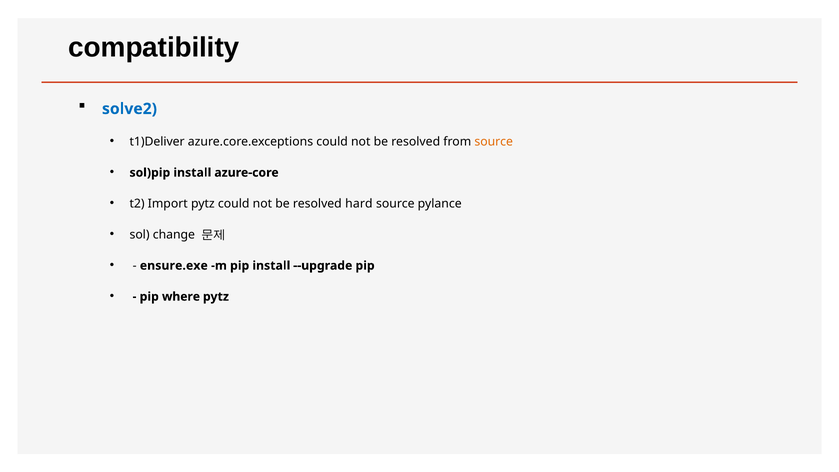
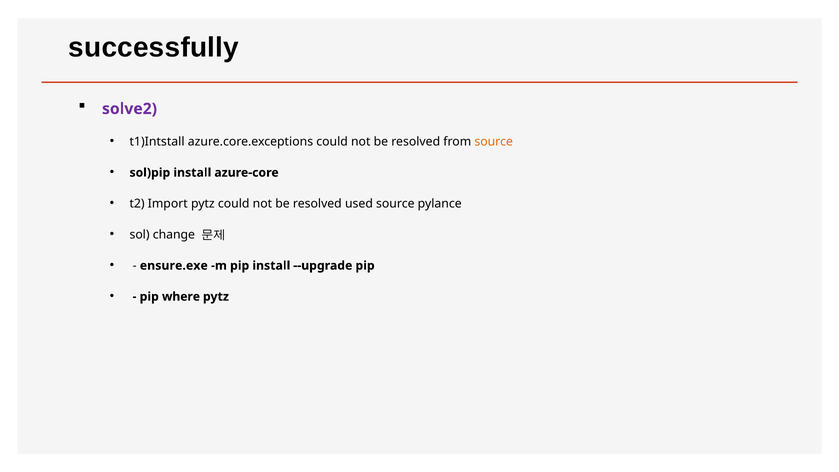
compatibility: compatibility -> successfully (154, 48)
solve2 colour: blue -> purple (130, 109)
t1)Deliver: t1)Deliver -> t1)Intstall (157, 142)
hard: hard -> used (359, 204)
